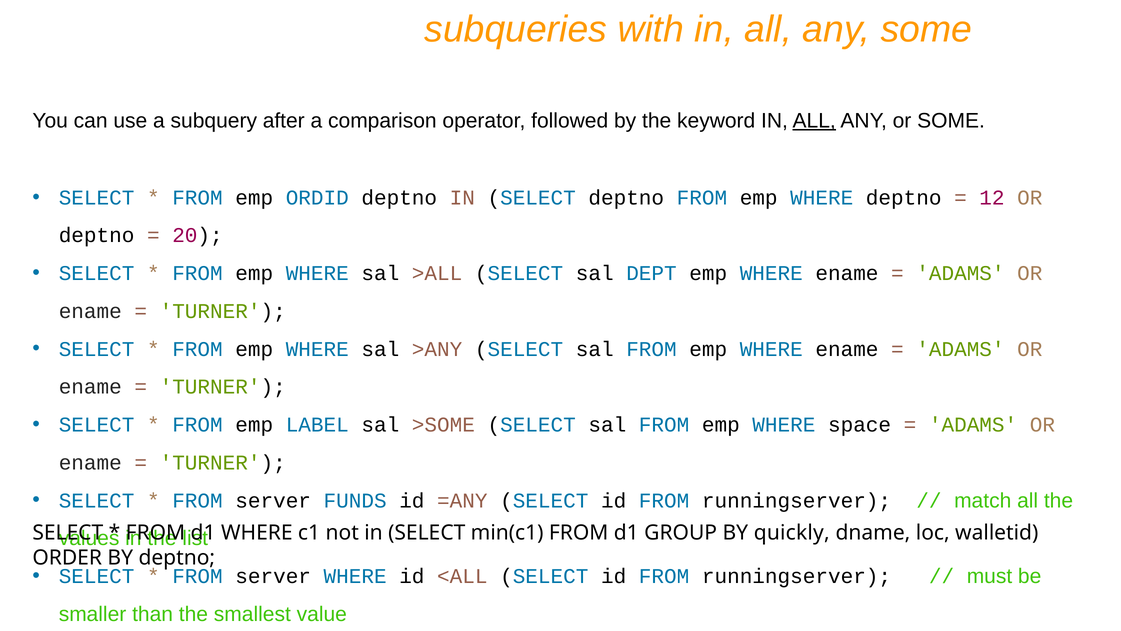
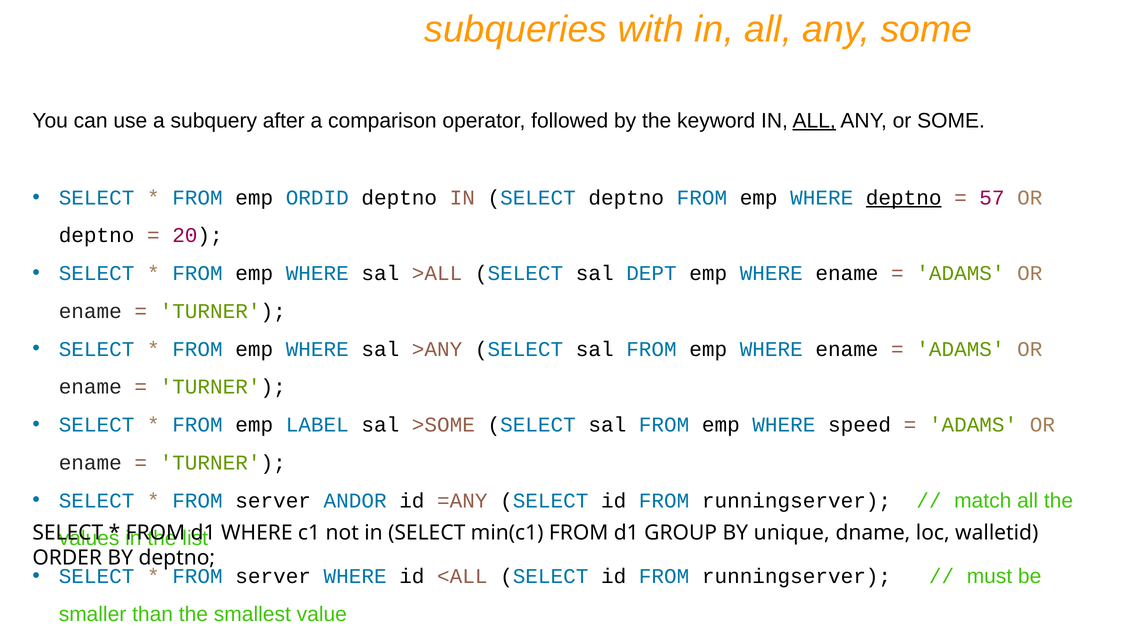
deptno underline: none -> present (904, 198)
12: 12 -> 57 (992, 198)
space: space -> speed (860, 425)
FUNDS: FUNDS -> ANDOR (355, 500)
quickly: quickly -> unique (792, 532)
